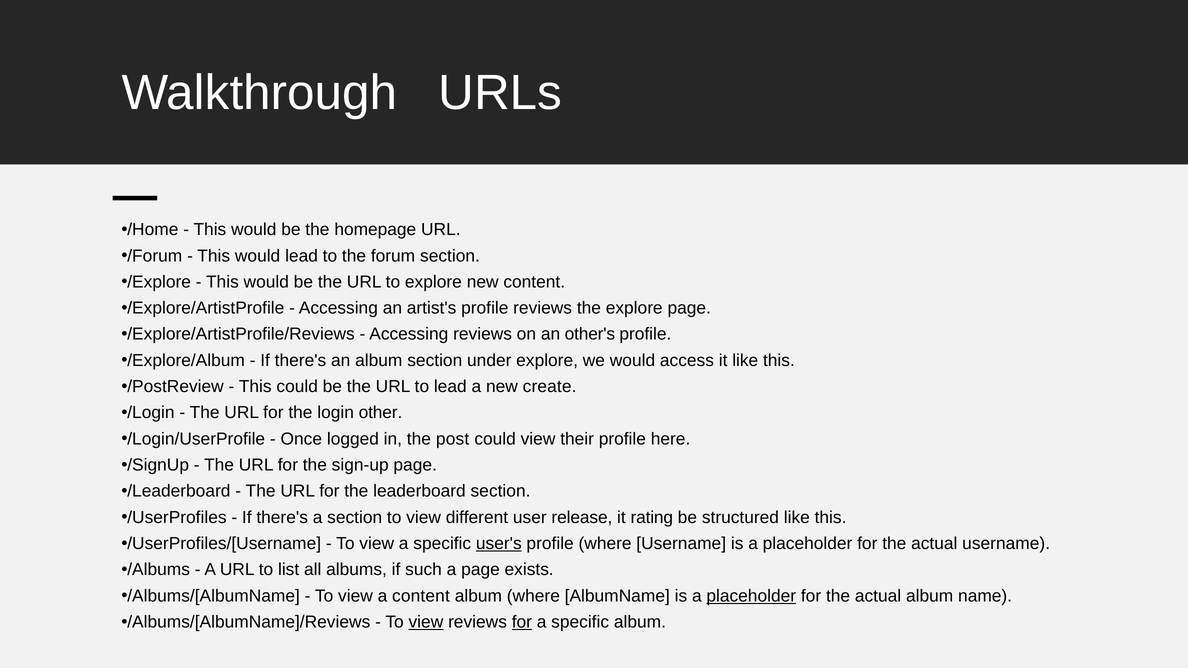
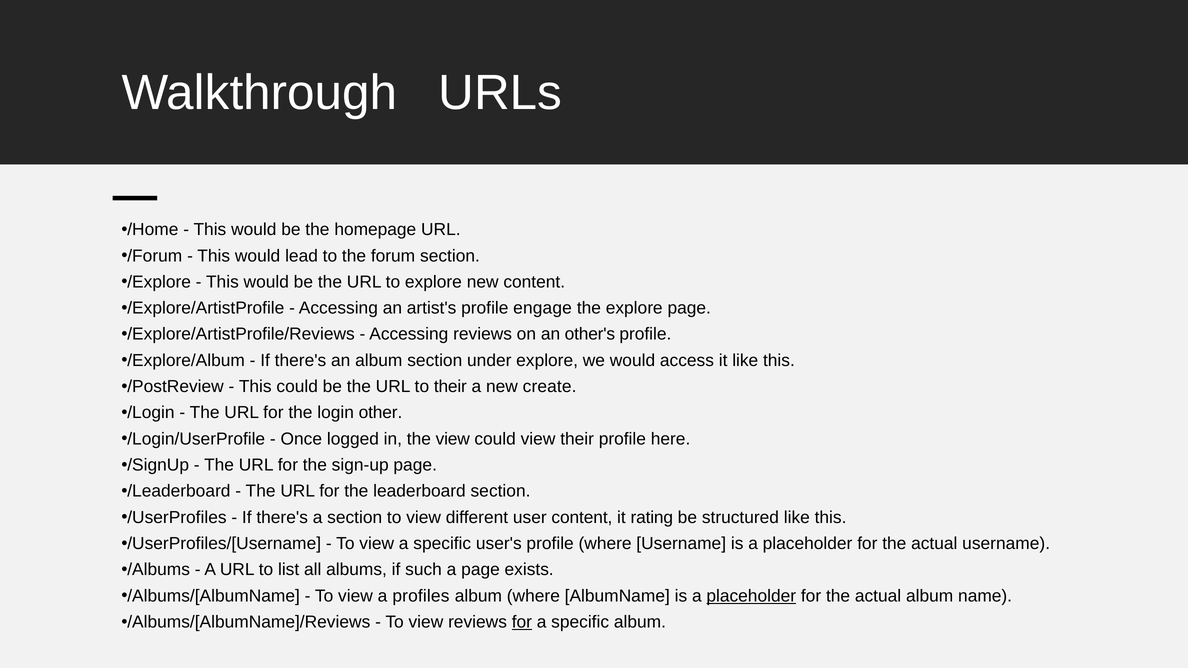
profile reviews: reviews -> engage (543, 308)
to lead: lead -> their (450, 387)
the post: post -> view (453, 439)
user release: release -> content (582, 518)
user's underline: present -> none (499, 544)
a content: content -> profiles (421, 596)
view underline: present -> none (426, 622)
